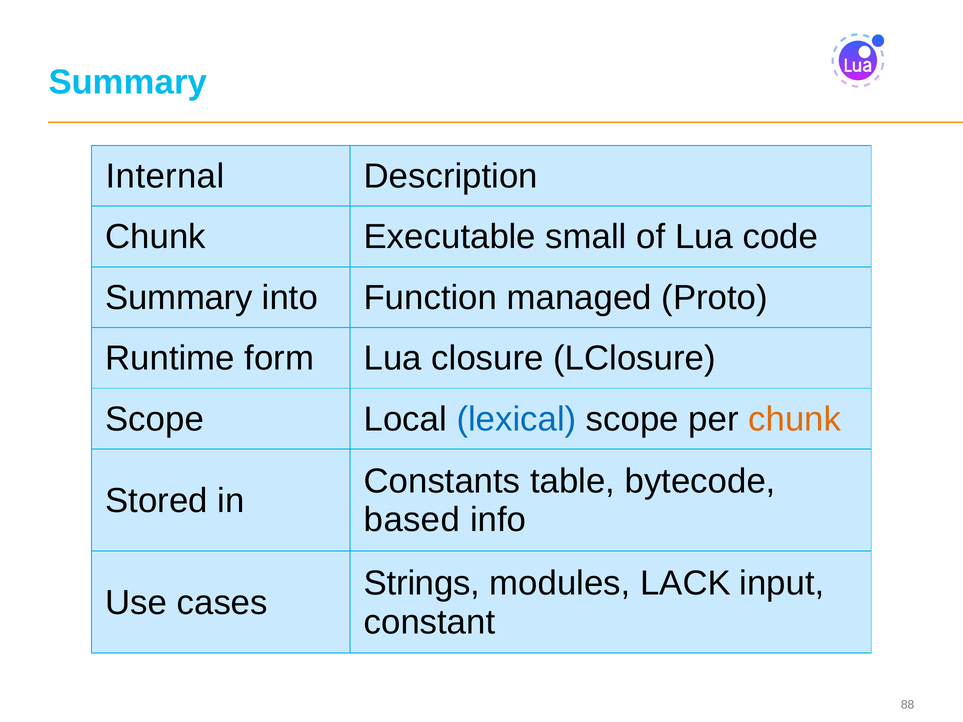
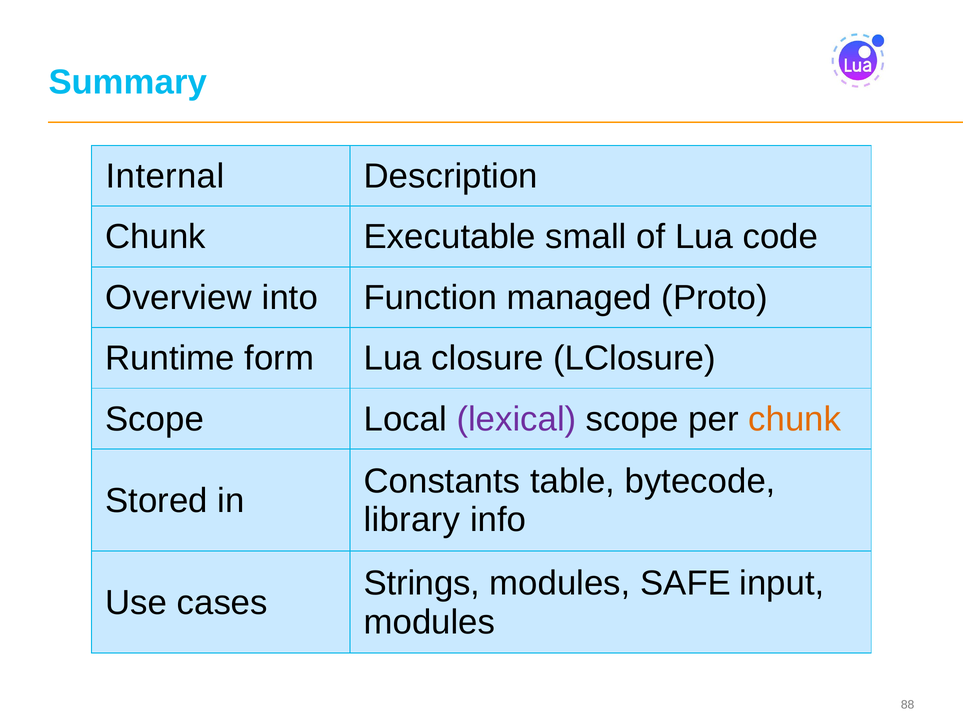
Summary: Summary -> Overview (179, 298)
lexical colour: blue -> purple (516, 419)
based: based -> library (412, 520)
LACK: LACK -> SAFE (686, 583)
constant: constant -> modules (429, 622)
